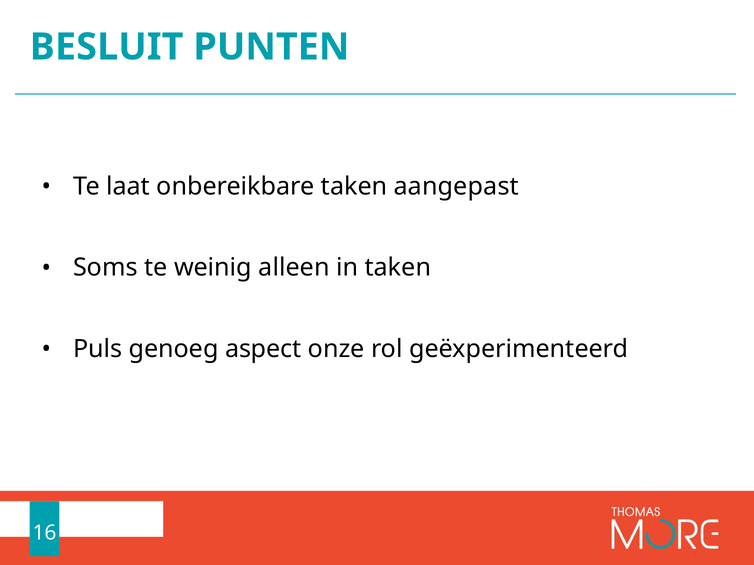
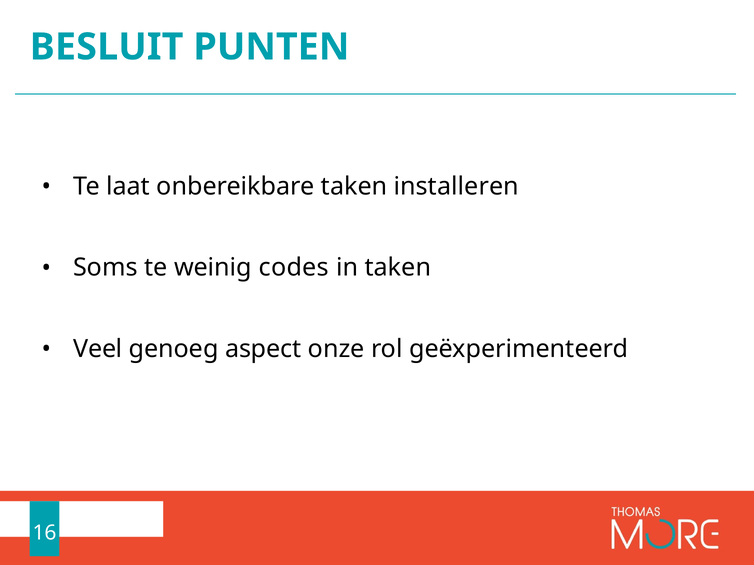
aangepast: aangepast -> installeren (456, 186)
alleen: alleen -> codes (294, 268)
Puls: Puls -> Veel (98, 349)
